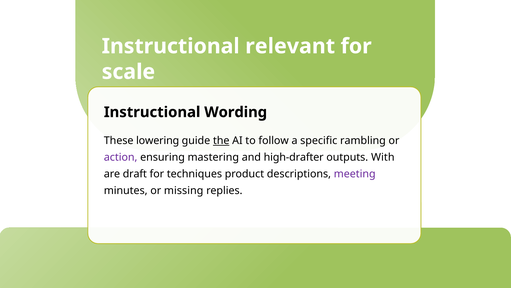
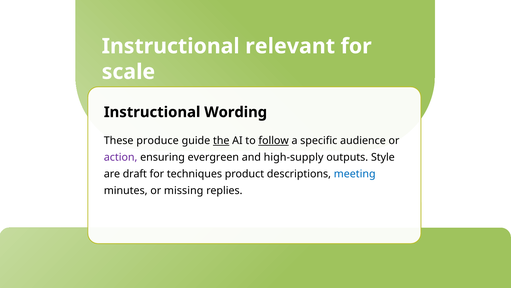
lowering: lowering -> produce (158, 140)
follow underline: none -> present (274, 140)
rambling: rambling -> audience (363, 140)
mastering: mastering -> evergreen (213, 157)
high-drafter: high-drafter -> high-supply (294, 157)
With: With -> Style (383, 157)
meeting colour: purple -> blue (355, 174)
